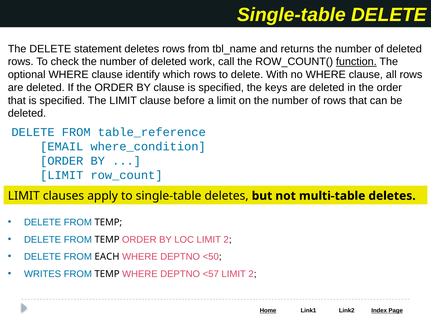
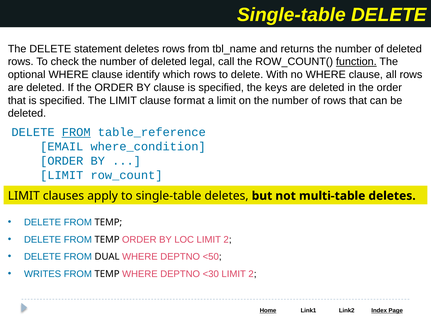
work: work -> legal (202, 62)
before: before -> format (189, 101)
FROM underline: none -> present (76, 132)
EACH: EACH -> DUAL (107, 257)
<57: <57 -> <30 (211, 274)
